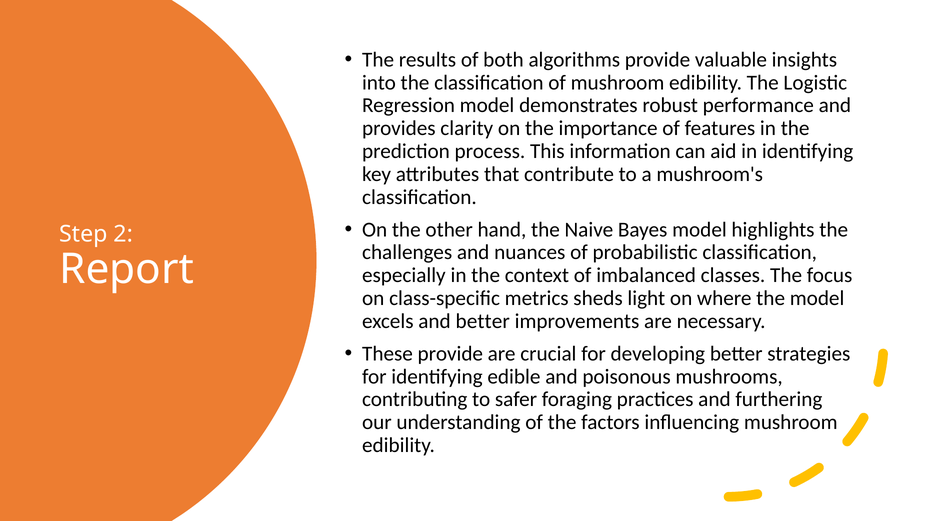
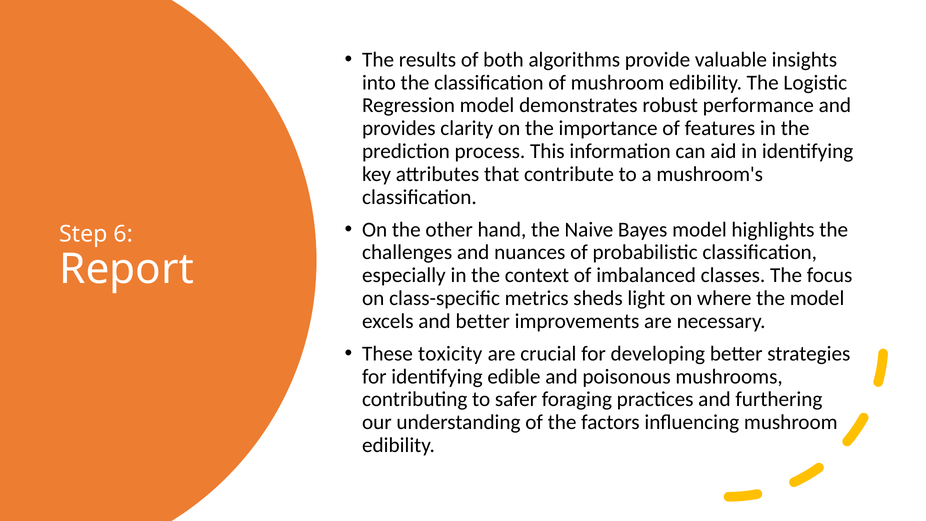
2: 2 -> 6 (123, 234)
These provide: provide -> toxicity (450, 354)
